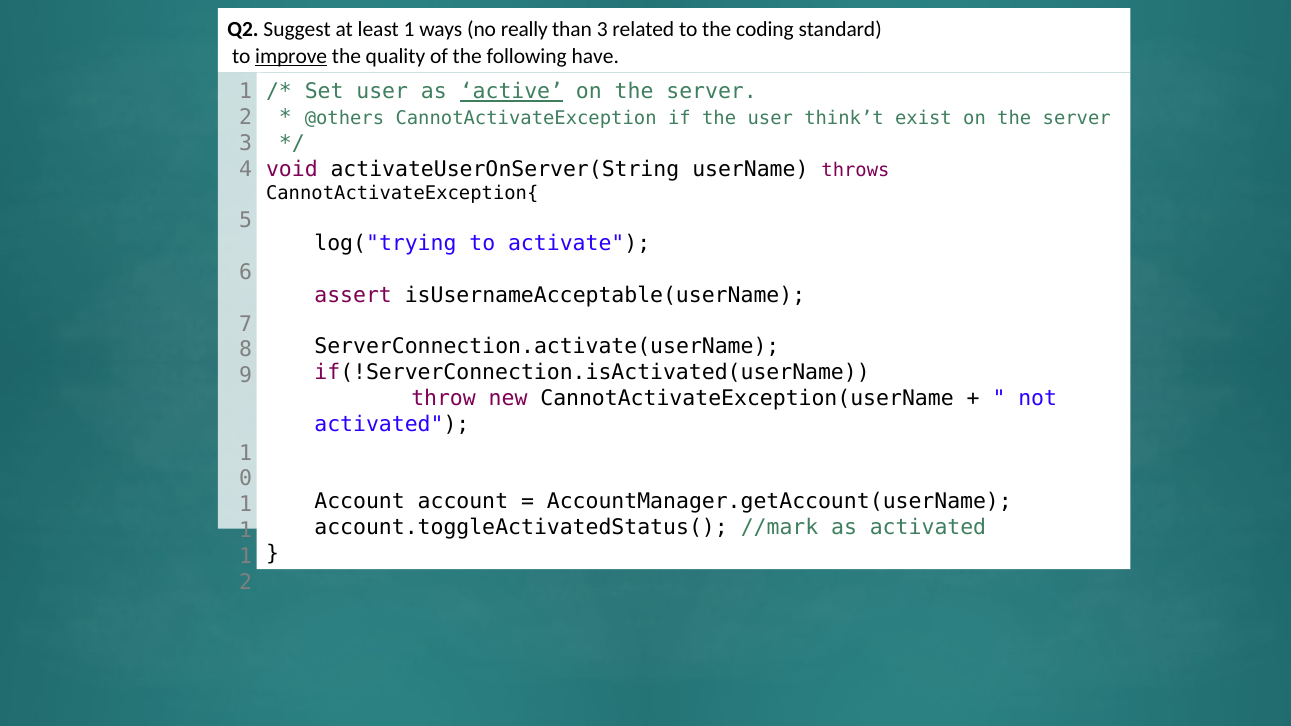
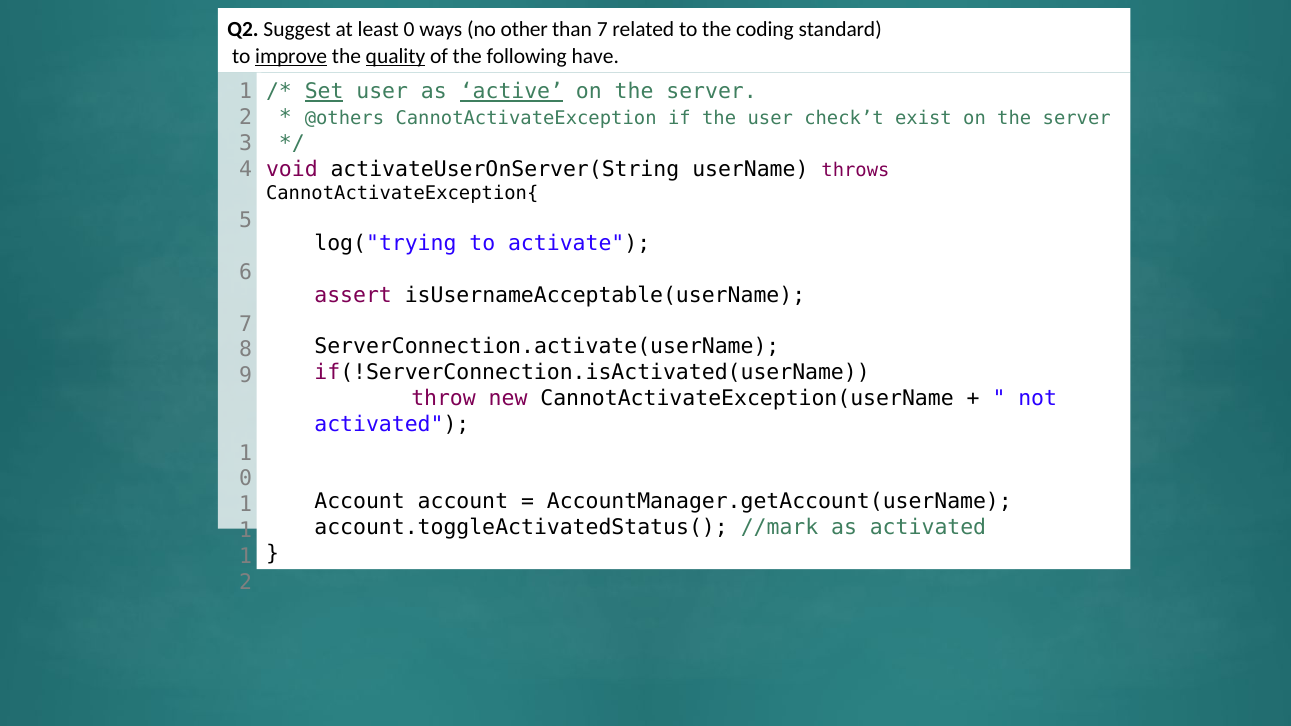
least 1: 1 -> 0 (409, 29)
really: really -> other (524, 29)
than 3: 3 -> 7 (602, 29)
quality underline: none -> present (395, 57)
Set underline: none -> present (324, 92)
think’t: think’t -> check’t (844, 118)
